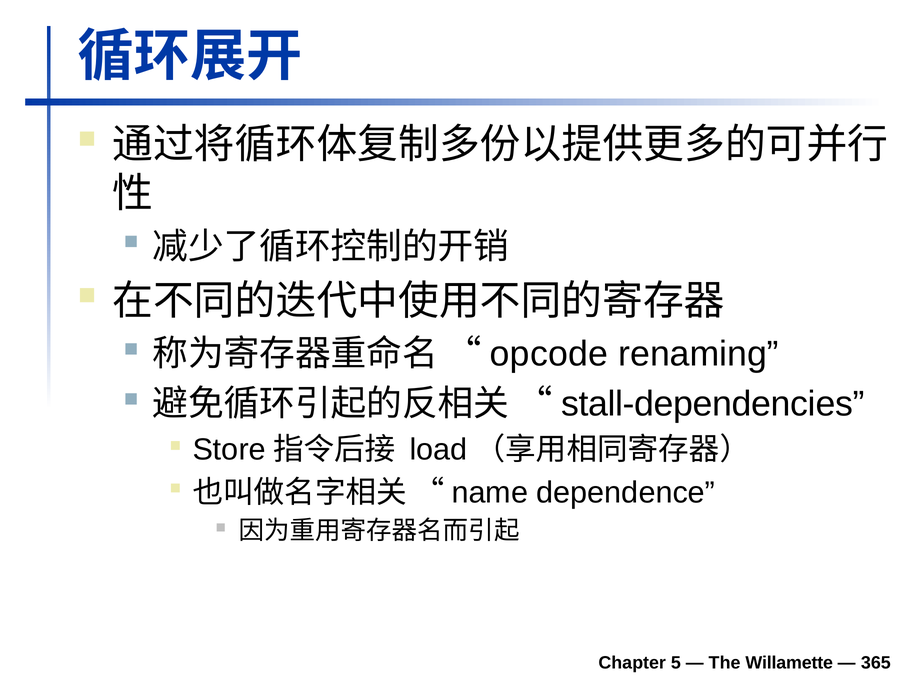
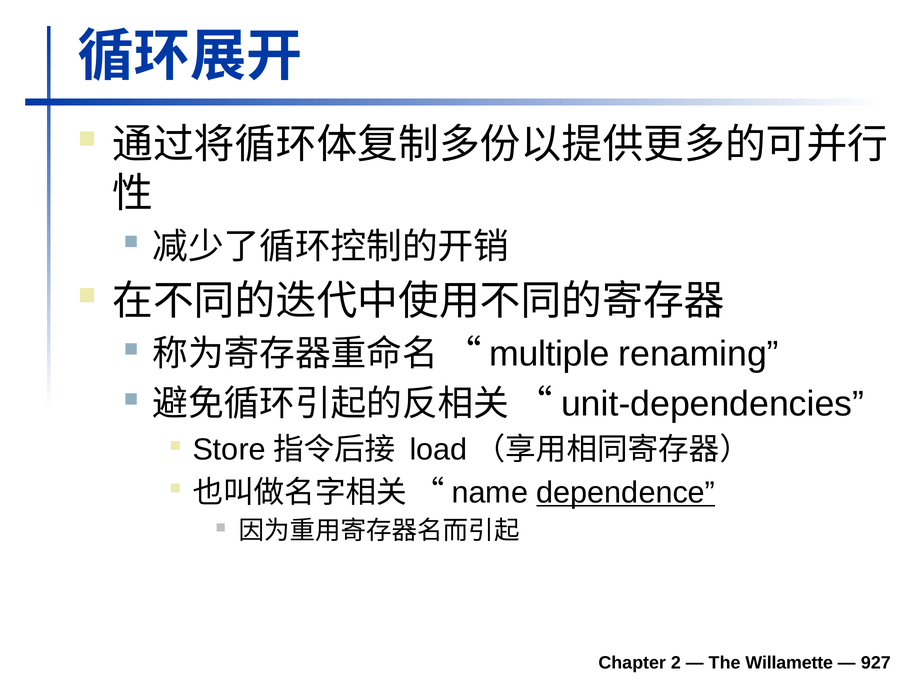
opcode: opcode -> multiple (549, 354)
stall-dependencies: stall-dependencies -> unit-dependencies (713, 404)
dependence underline: none -> present (626, 492)
5: 5 -> 2 (676, 663)
365: 365 -> 927 (876, 663)
